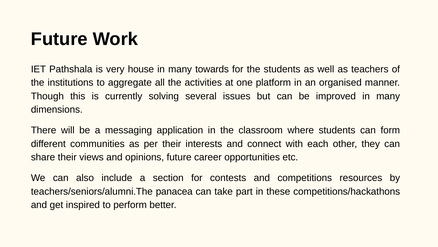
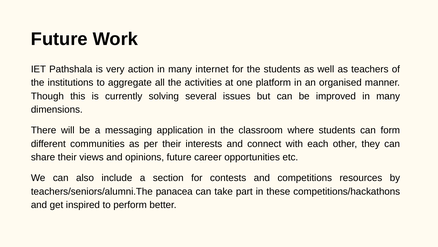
house: house -> action (141, 69)
towards: towards -> internet (212, 69)
